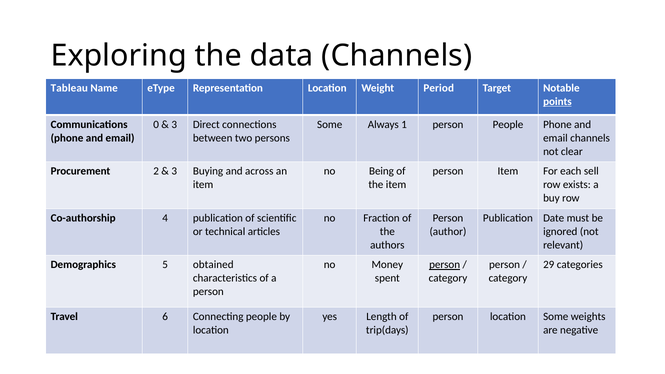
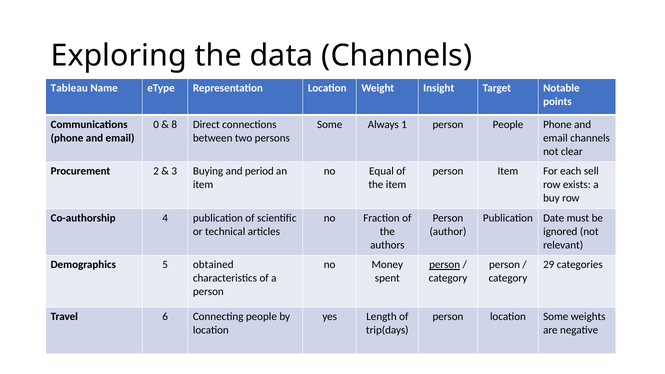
Period: Period -> Insight (439, 88)
points underline: present -> none (557, 102)
3: 3 -> 8 (174, 124)
across: across -> period (259, 171)
Being: Being -> Equal (381, 171)
